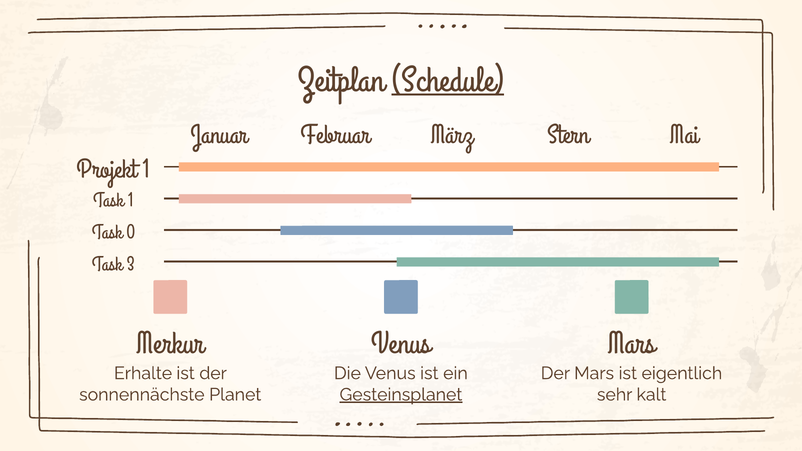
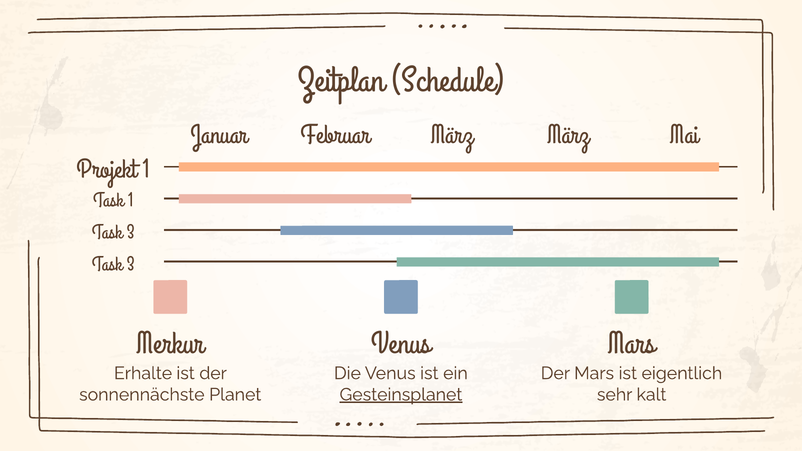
Schedule underline: present -> none (448, 79)
März Stern: Stern -> März (568, 134)
0: 0 -> 3 (131, 232)
